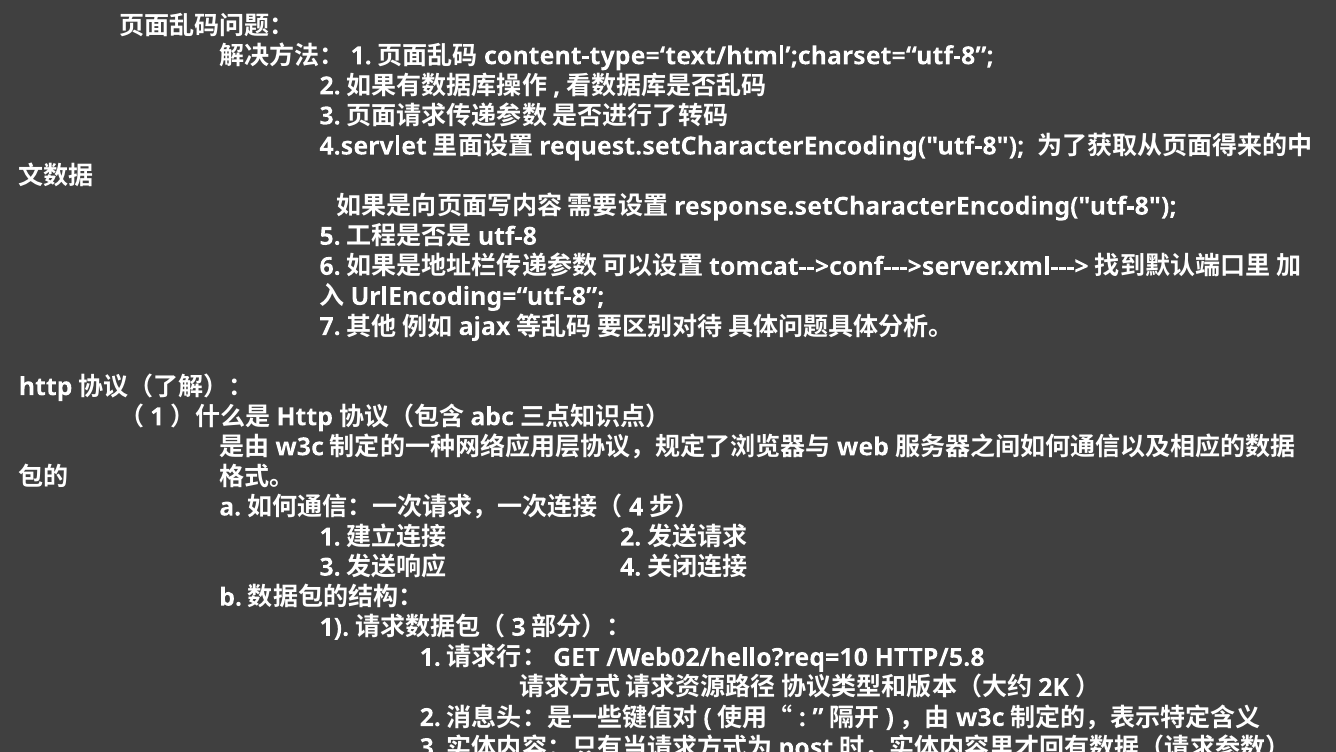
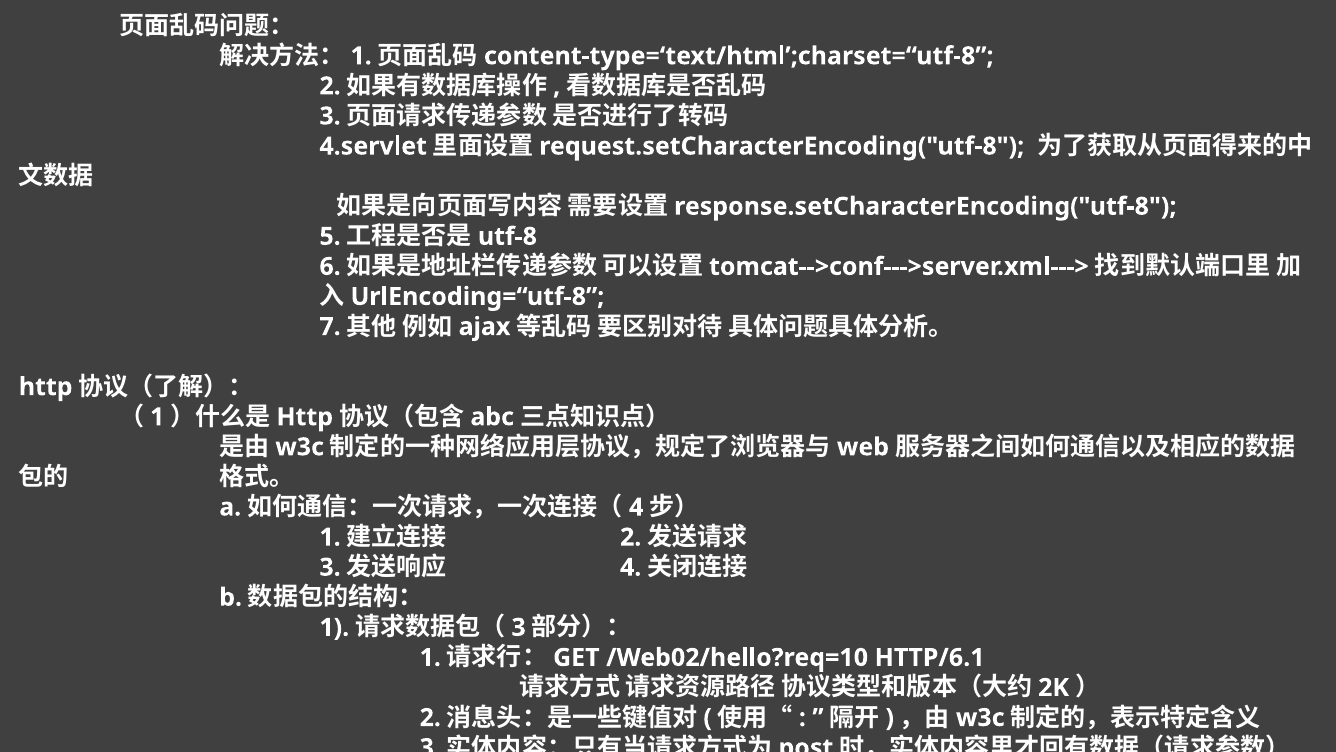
HTTP/5.8: HTTP/5.8 -> HTTP/6.1 (930, 657)
